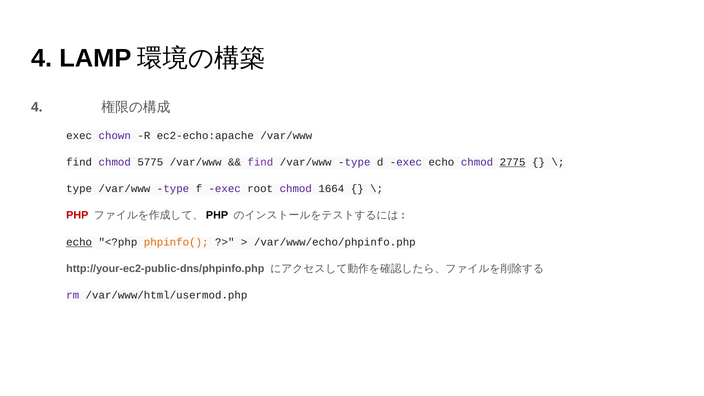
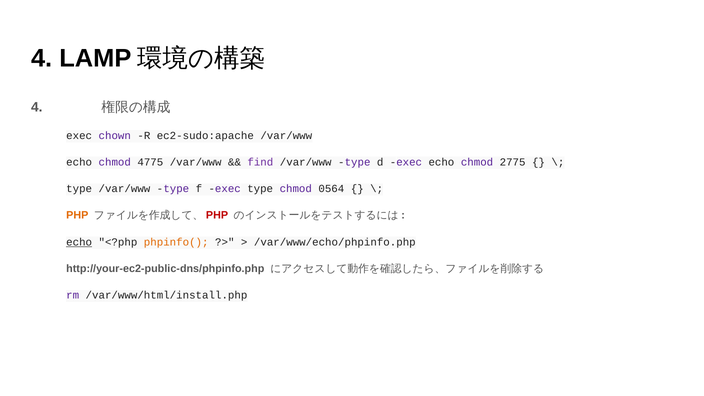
ec2-echo:apache: ec2-echo:apache -> ec2-sudo:apache (205, 136)
find: find -> echo (79, 162)
5775: 5775 -> 4775 (150, 162)
2775 underline: present -> none (513, 162)
exec root: root -> type (260, 189)
1664: 1664 -> 0564 (331, 189)
PHP colour: red -> orange (77, 215)
PHP colour: black -> red (217, 215)
/var/www/html/usermod.php: /var/www/html/usermod.php -> /var/www/html/install.php (166, 295)
